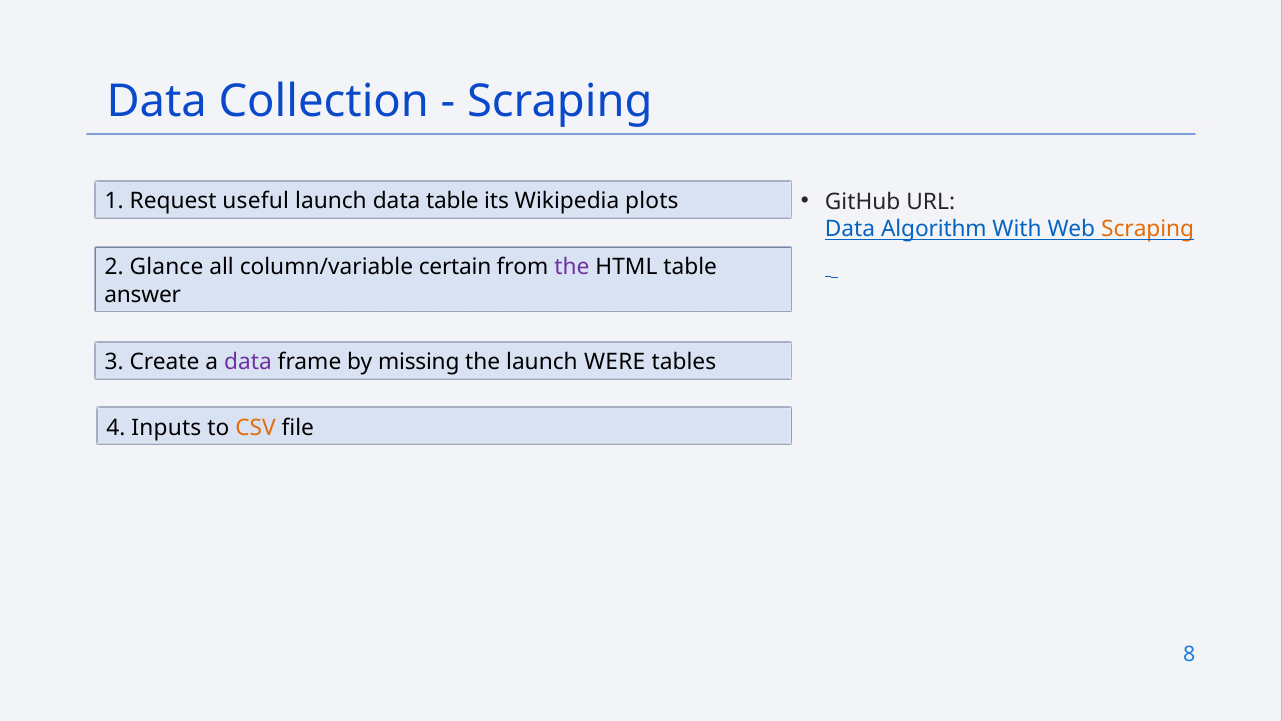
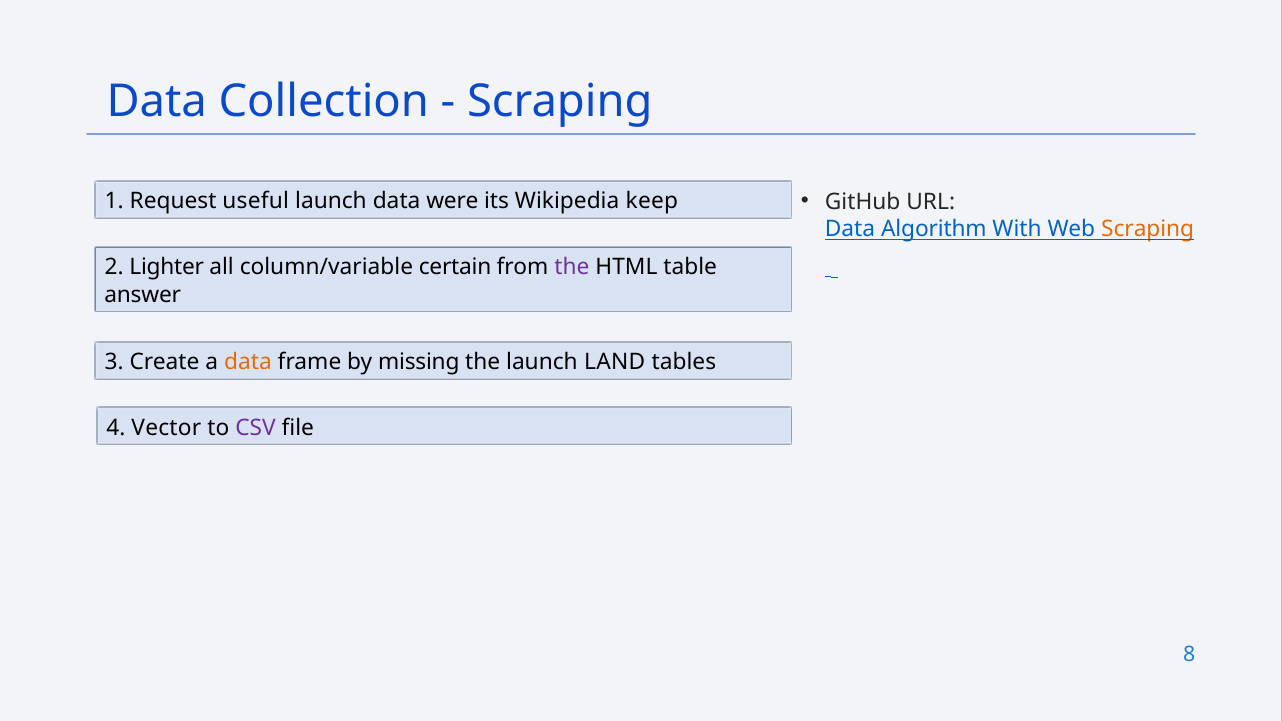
data table: table -> were (452, 202)
plots: plots -> keep (652, 202)
Glance: Glance -> Lighter (167, 267)
data colour: purple -> orange (248, 362)
WERE: WERE -> LAND (615, 362)
Inputs: Inputs -> Vector (166, 428)
CSV colour: orange -> purple (256, 428)
